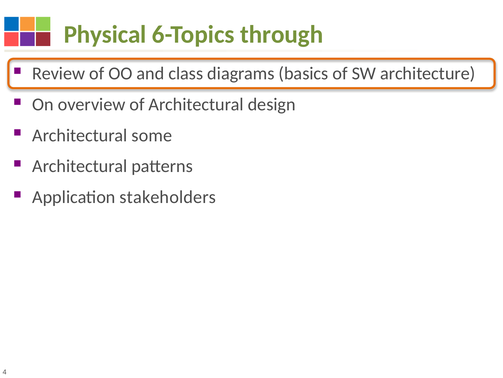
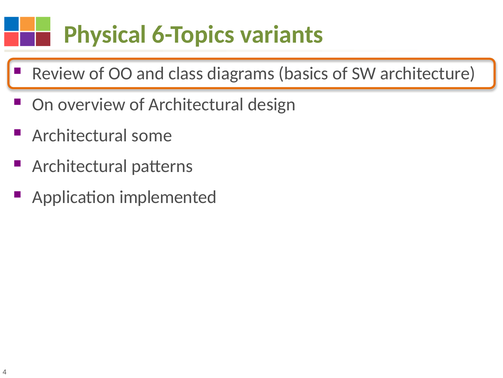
through: through -> variants (282, 34)
stakeholders: stakeholders -> implemented (168, 197)
